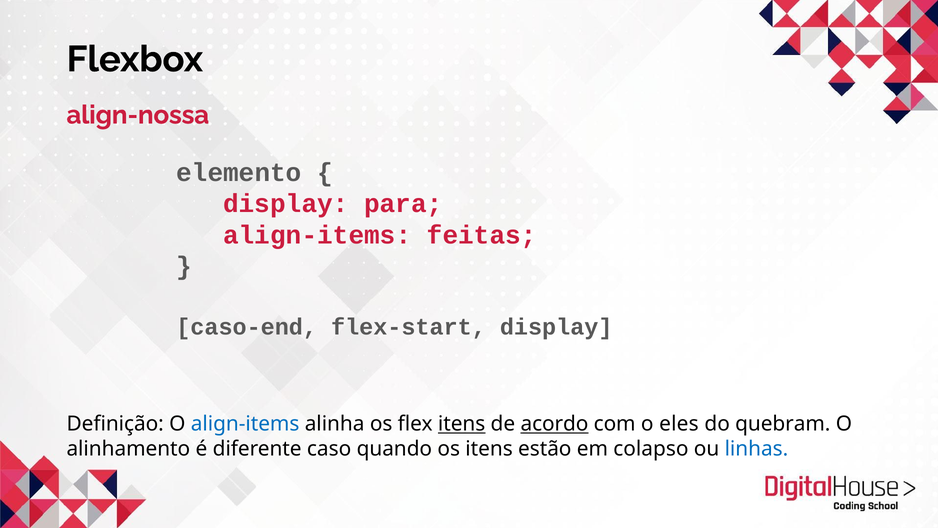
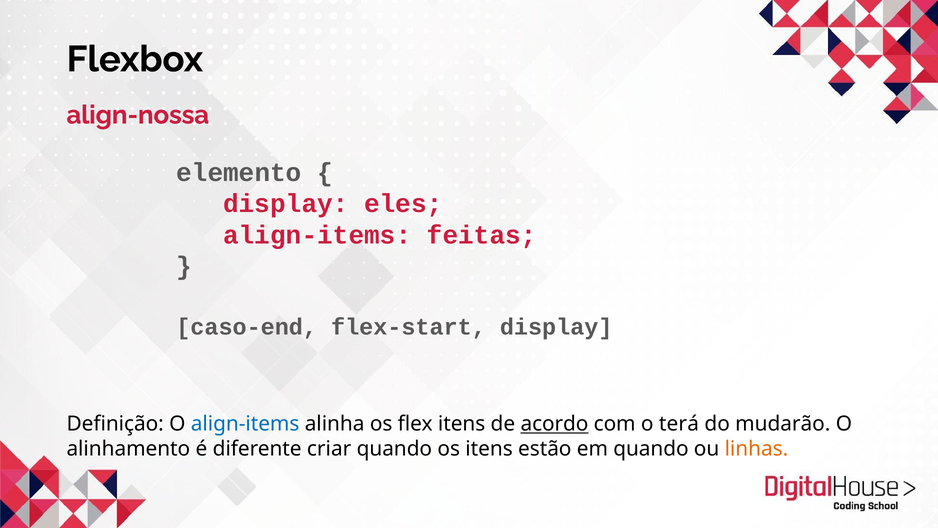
para: para -> eles (403, 204)
itens underline: present -> none (462, 424)
eles: eles -> terá (679, 424)
quebram: quebram -> mudarão (783, 424)
caso: caso -> criar (329, 449)
em colapso: colapso -> quando (651, 449)
linhas colour: blue -> orange (756, 449)
